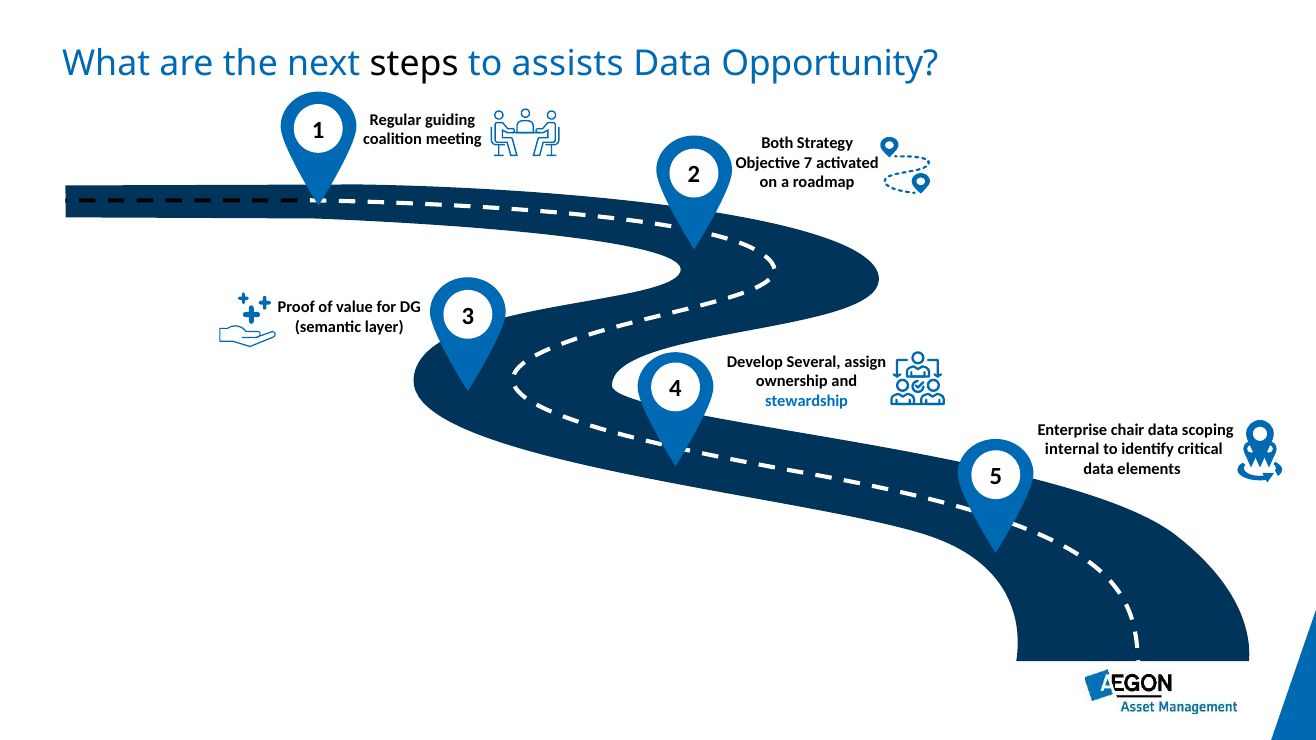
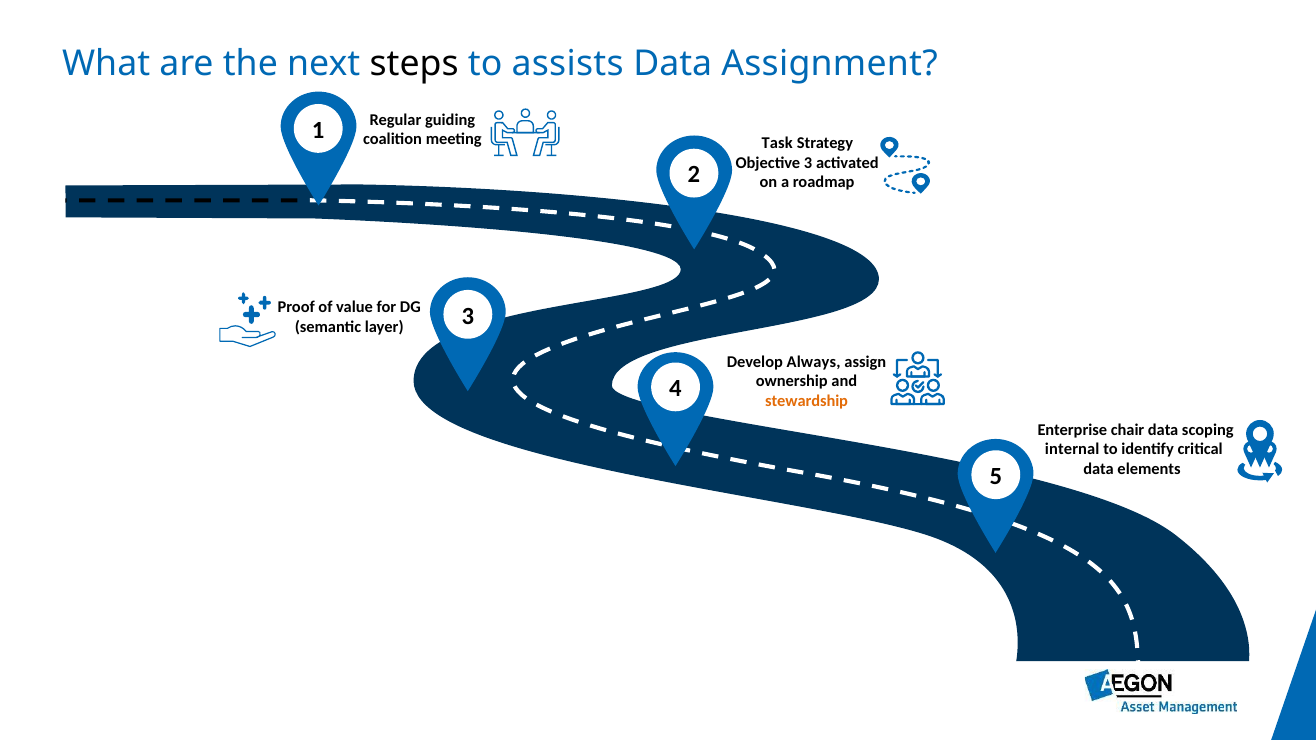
Opportunity: Opportunity -> Assignment (830, 64)
Both: Both -> Task (777, 143)
Objective 7: 7 -> 3 (808, 163)
Several: Several -> Always (814, 362)
stewardship colour: blue -> orange (807, 401)
